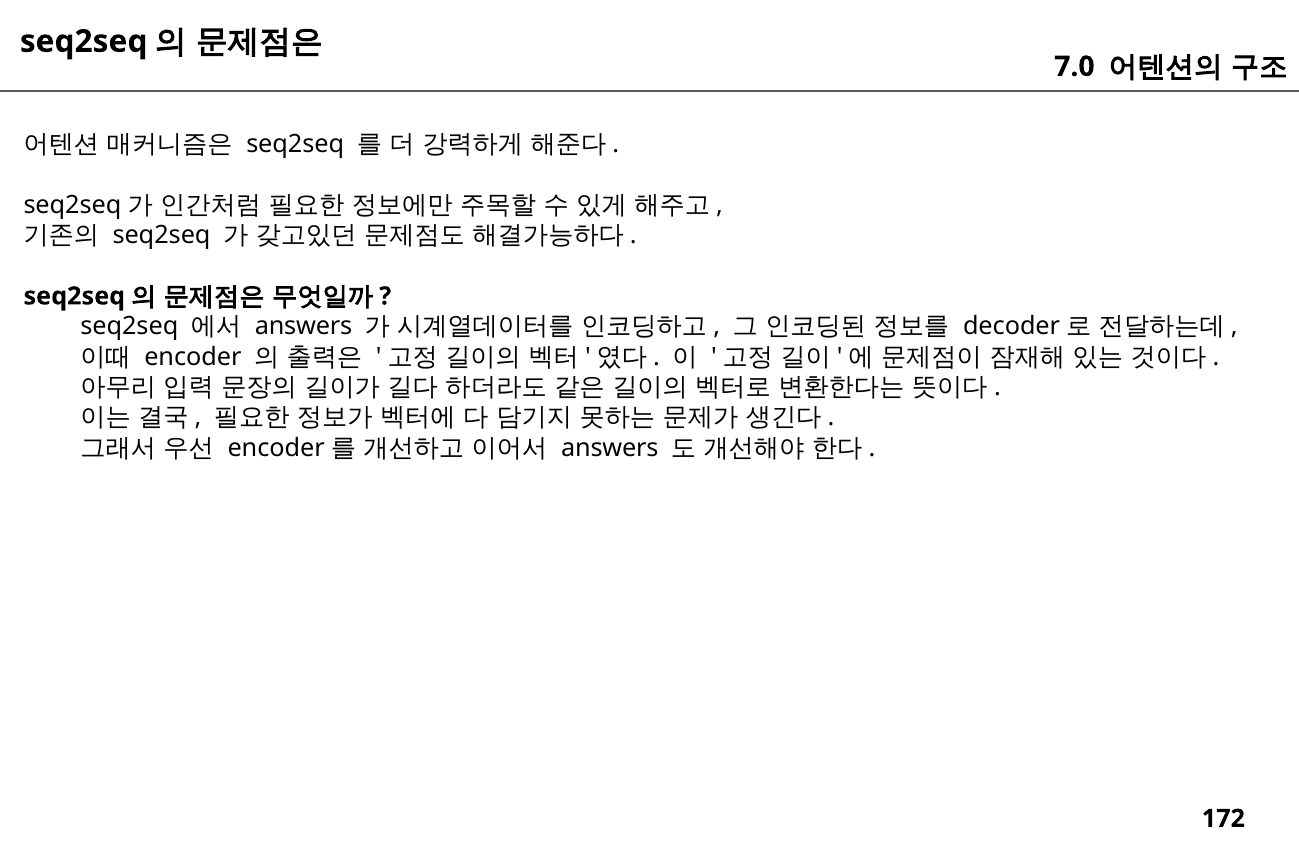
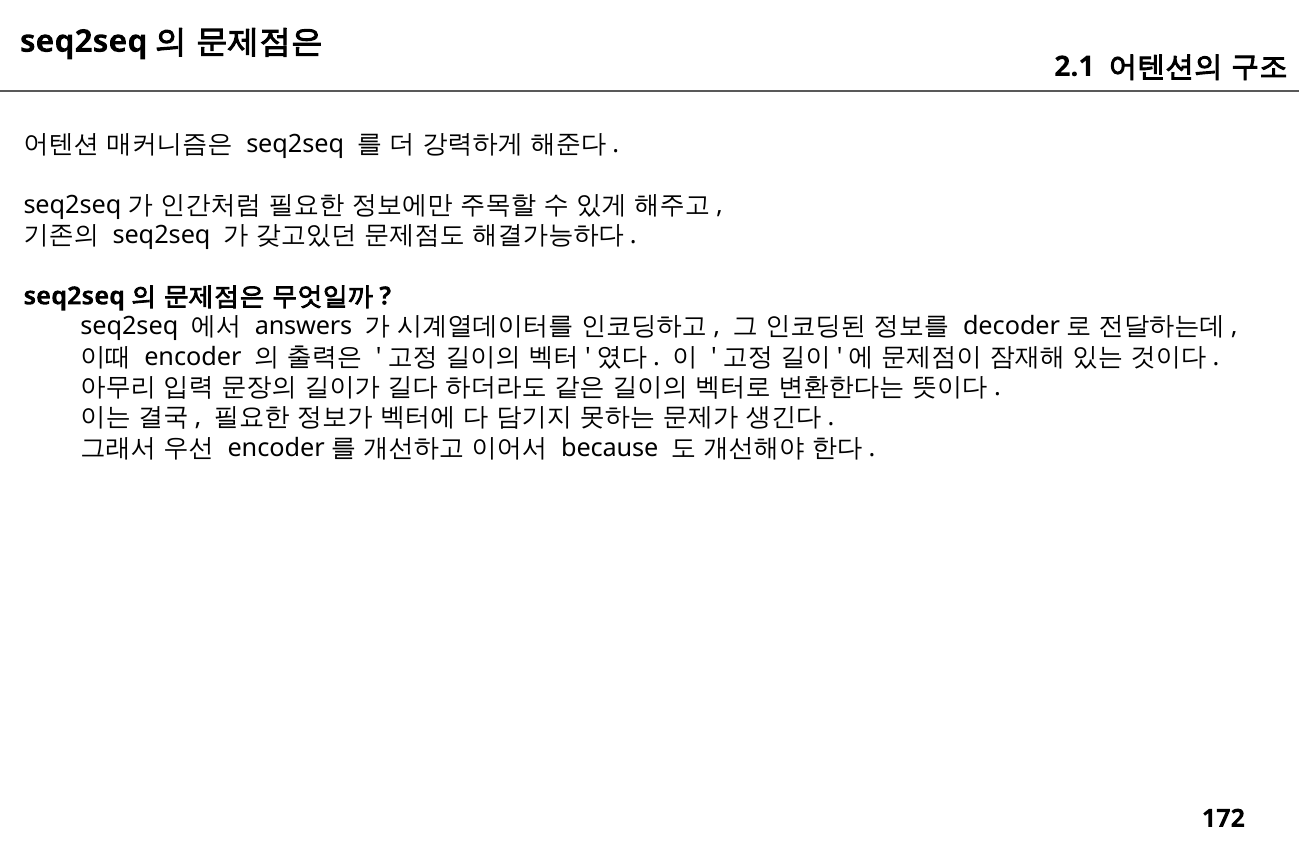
7.0: 7.0 -> 2.1 (1074, 67)
answers: answers -> because (610, 448)
